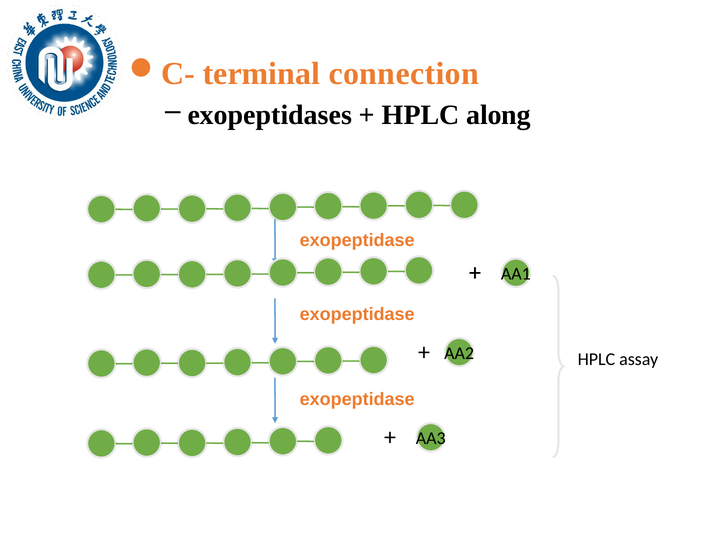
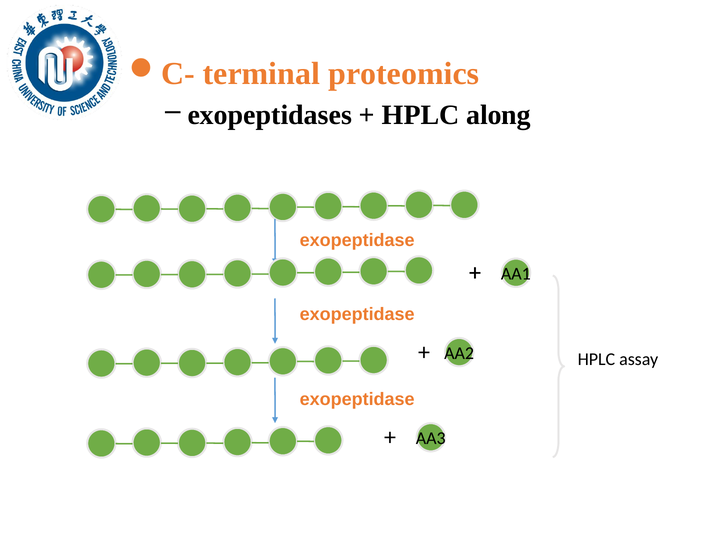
connection: connection -> proteomics (404, 74)
